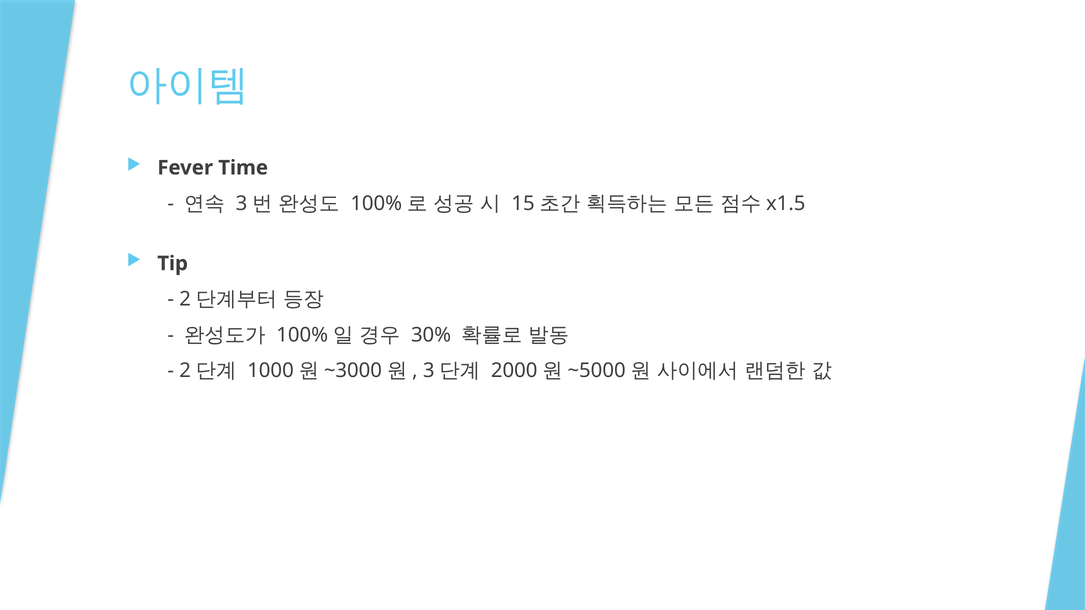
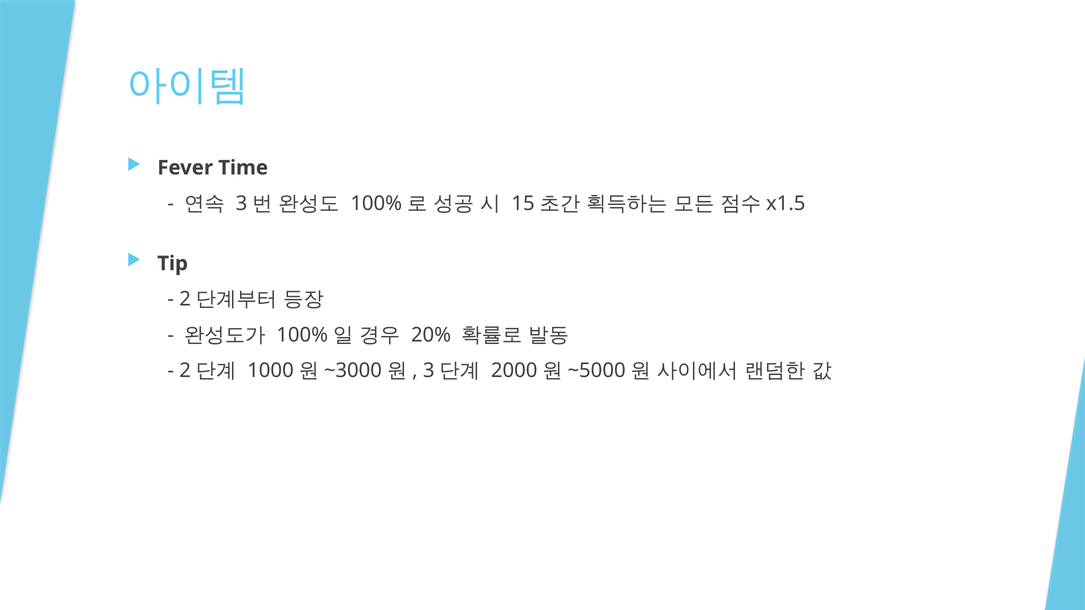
30%: 30% -> 20% (431, 335)
